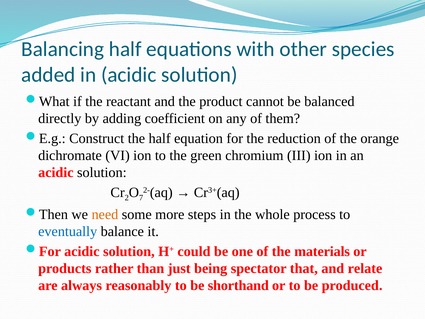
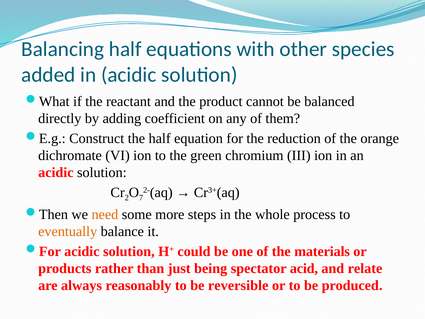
eventually colour: blue -> orange (68, 231)
that: that -> acid (304, 268)
shorthand: shorthand -> reversible (238, 285)
